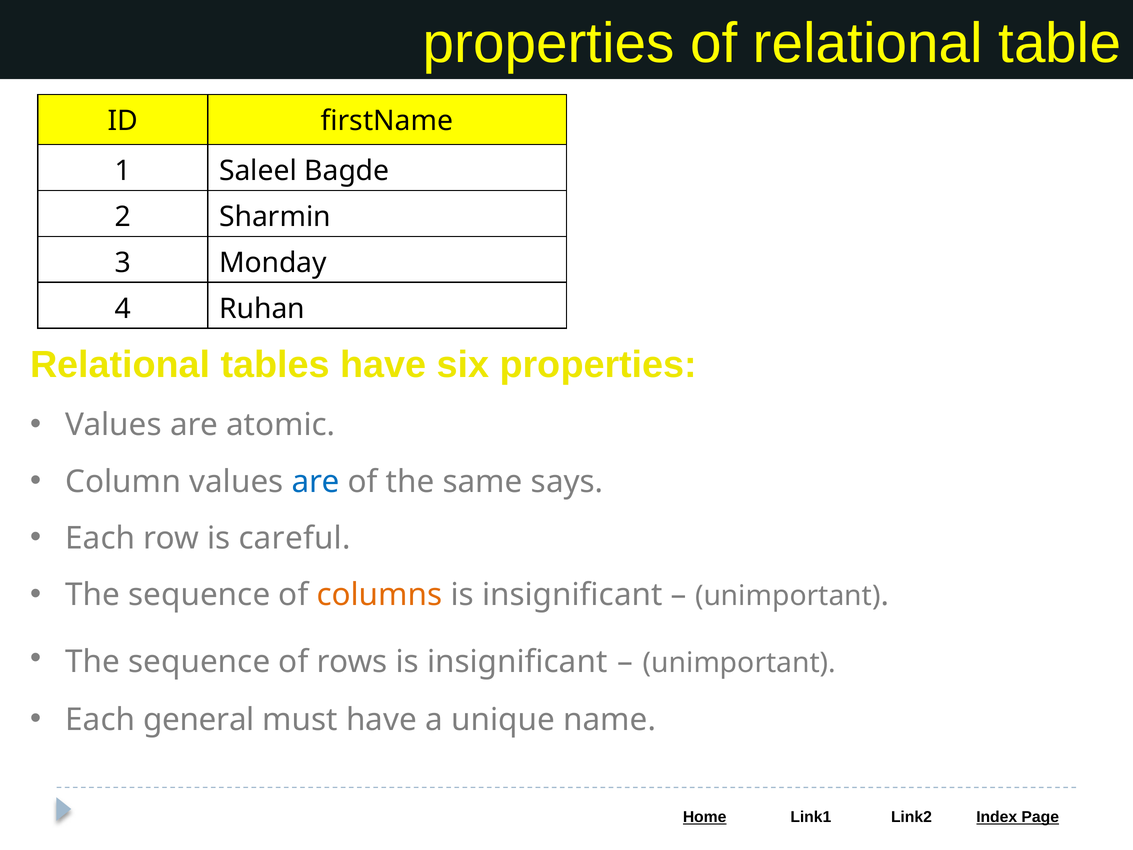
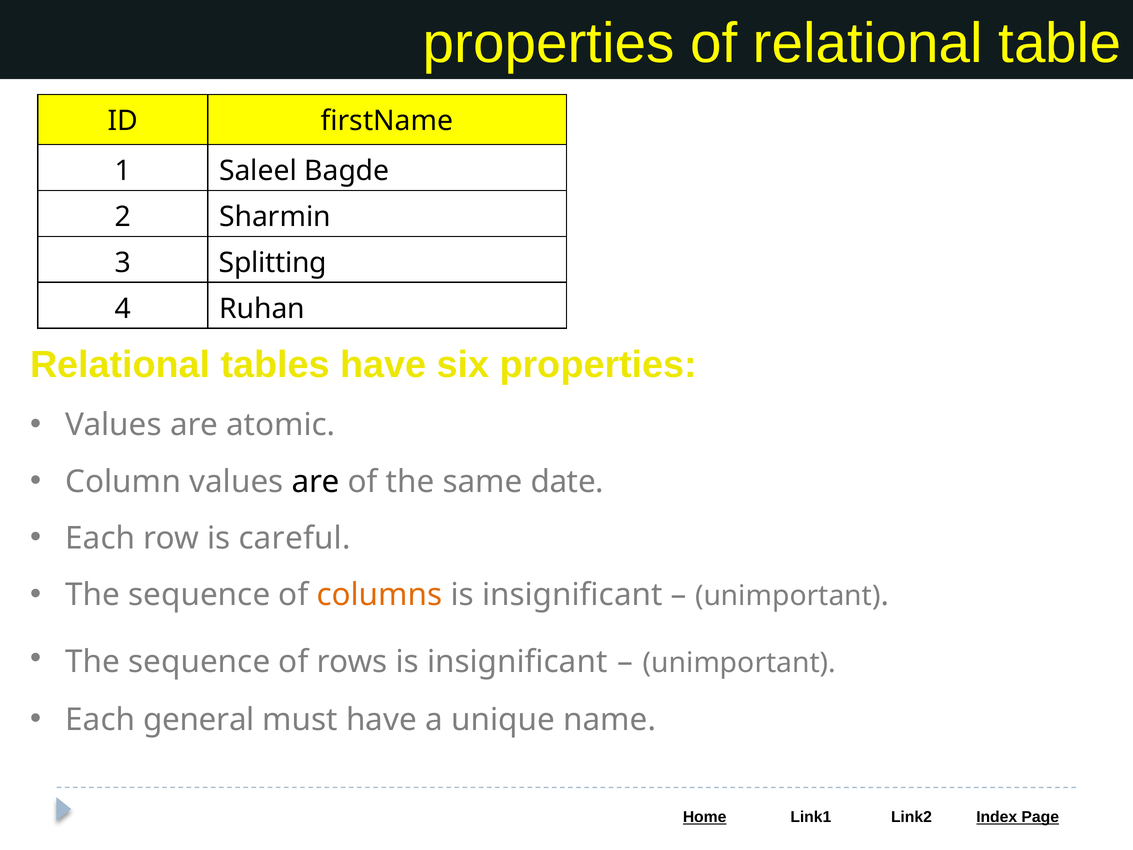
Monday: Monday -> Splitting (273, 263)
are colour: blue -> black (316, 481)
says: says -> date (567, 481)
